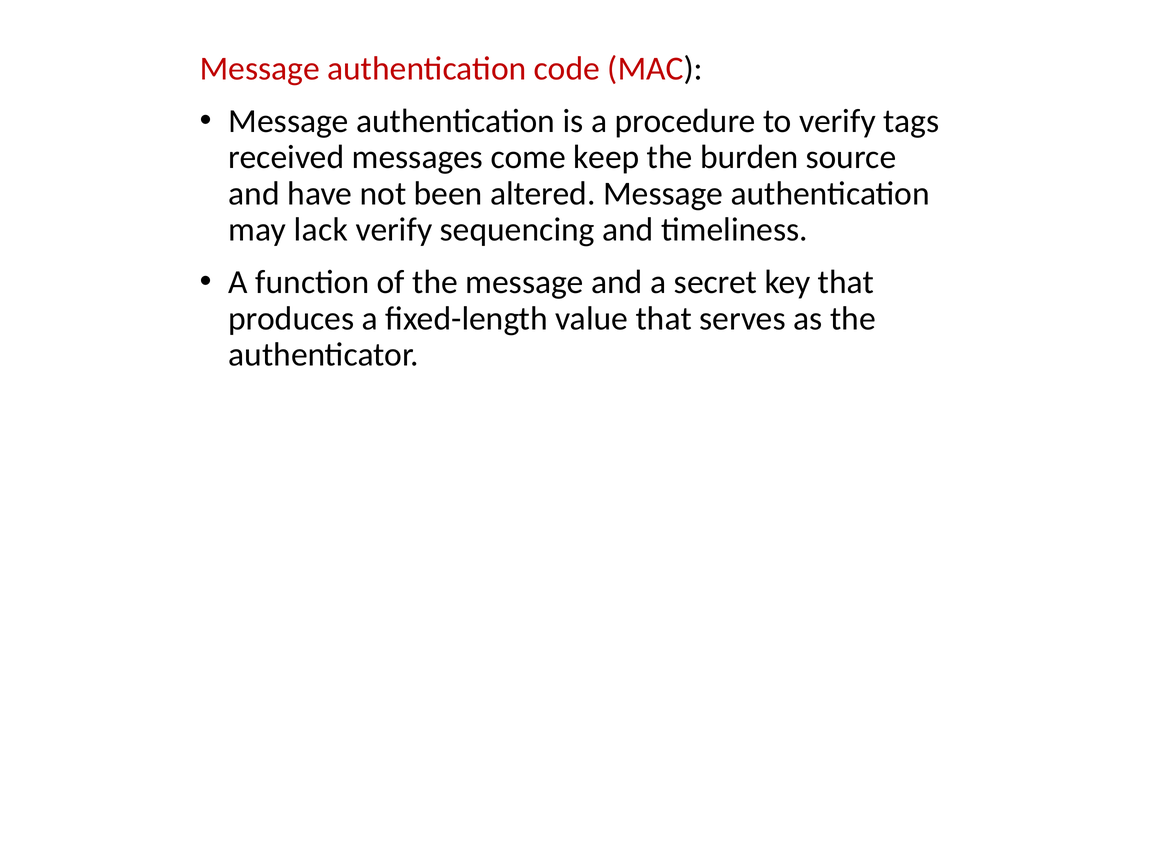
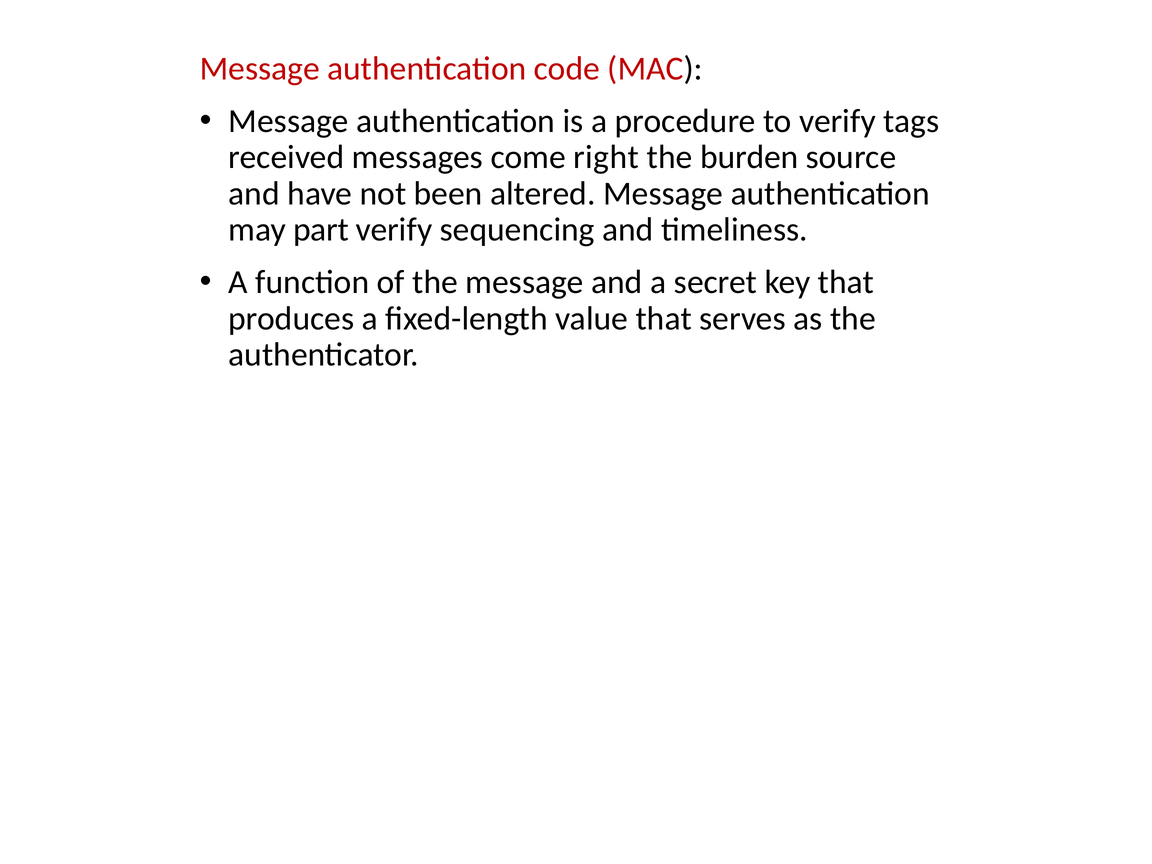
keep: keep -> right (606, 157)
lack: lack -> part (321, 230)
